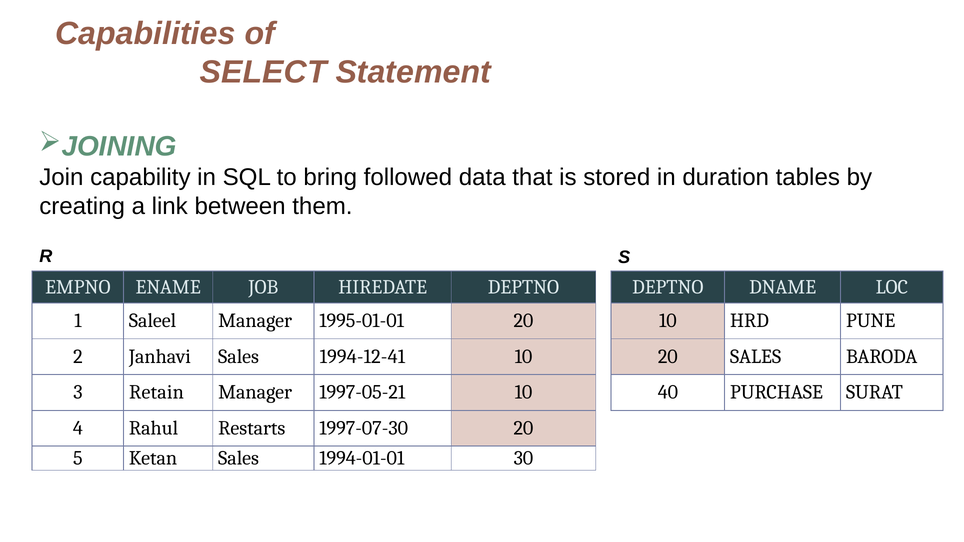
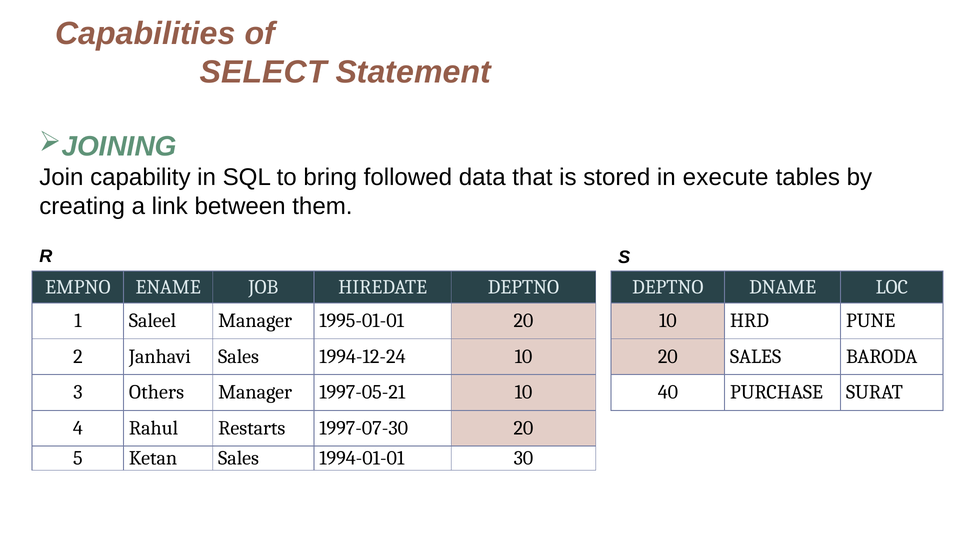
duration: duration -> execute (726, 178)
1994-12-41: 1994-12-41 -> 1994-12-24 (362, 357)
Retain: Retain -> Others (157, 392)
